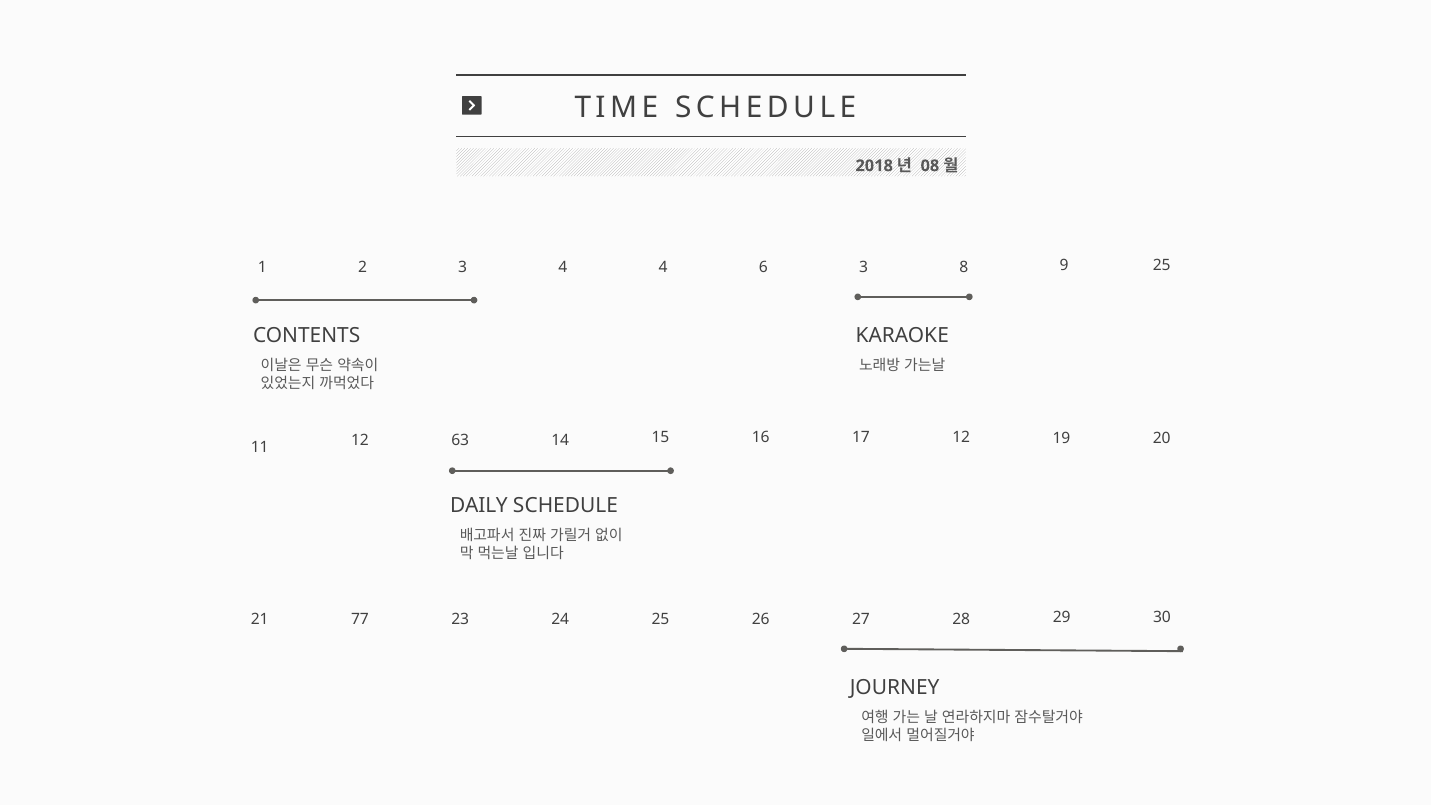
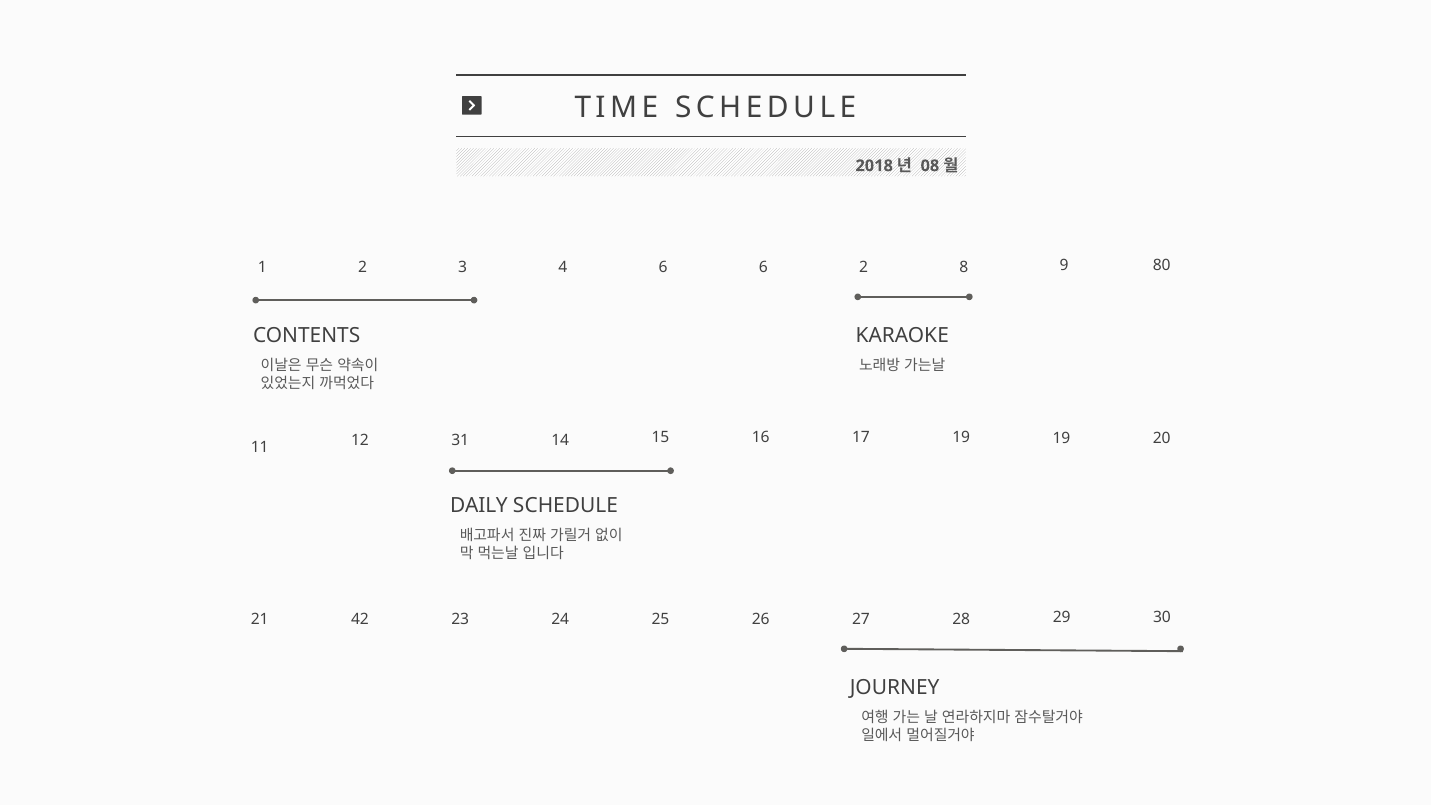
4 4: 4 -> 6 (663, 267)
6 3: 3 -> 2 (864, 267)
9 25: 25 -> 80 (1162, 265)
63: 63 -> 31 (460, 441)
17 12: 12 -> 19 (961, 437)
77: 77 -> 42 (360, 619)
